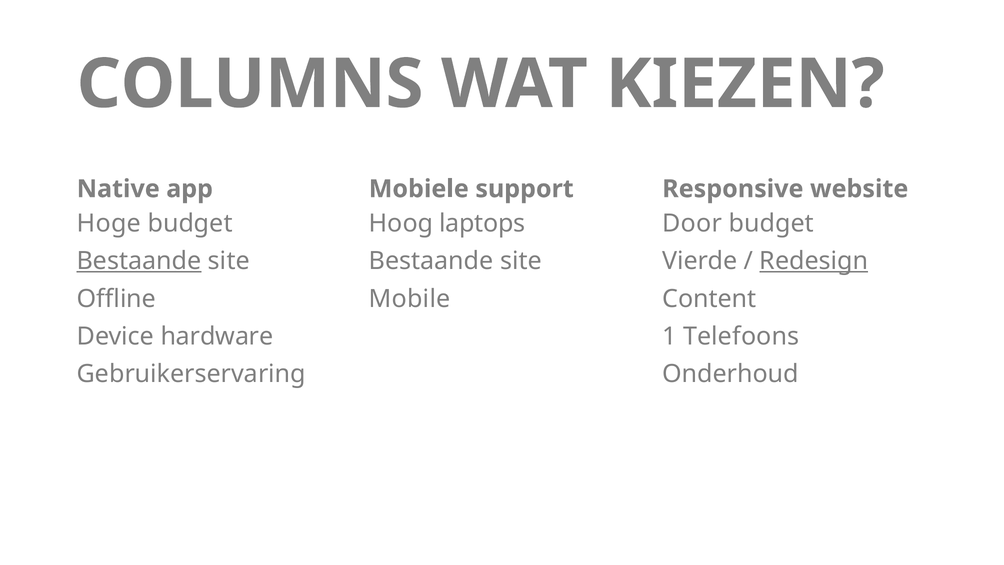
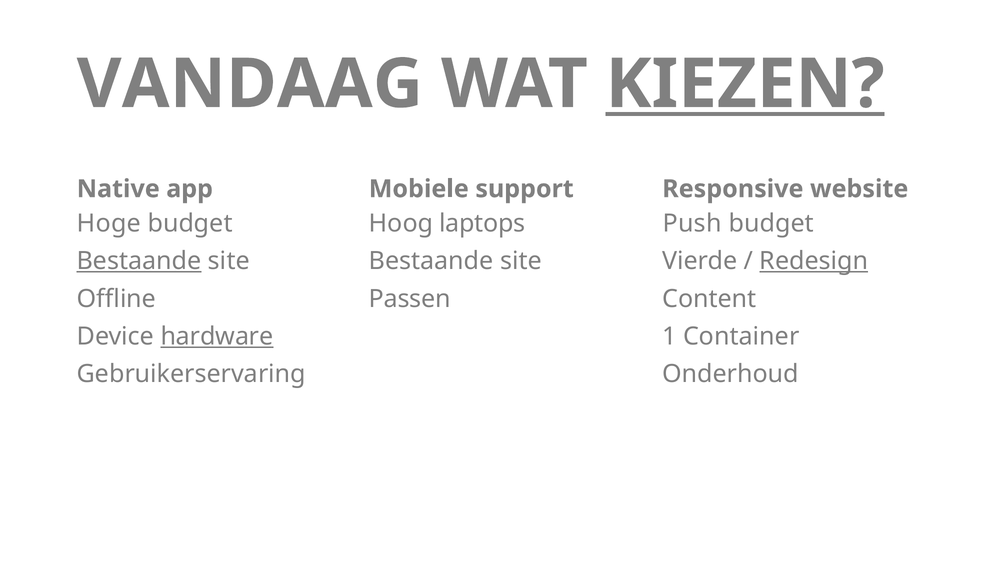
COLUMNS: COLUMNS -> VANDAAG (250, 84)
KIEZEN underline: none -> present (745, 84)
Door: Door -> Push (692, 223)
Mobile: Mobile -> Passen (410, 299)
hardware underline: none -> present (217, 336)
Telefoons: Telefoons -> Container (741, 336)
